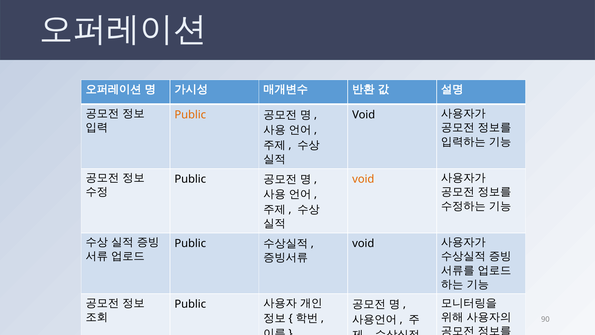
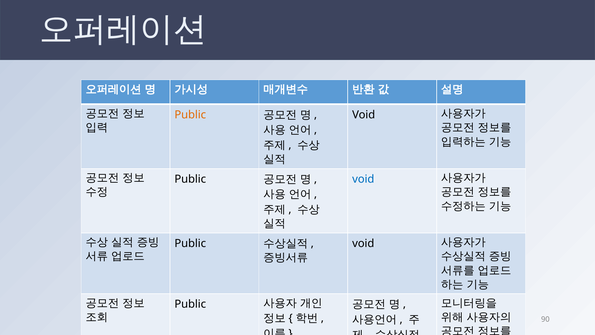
void colour: orange -> blue (363, 179)
